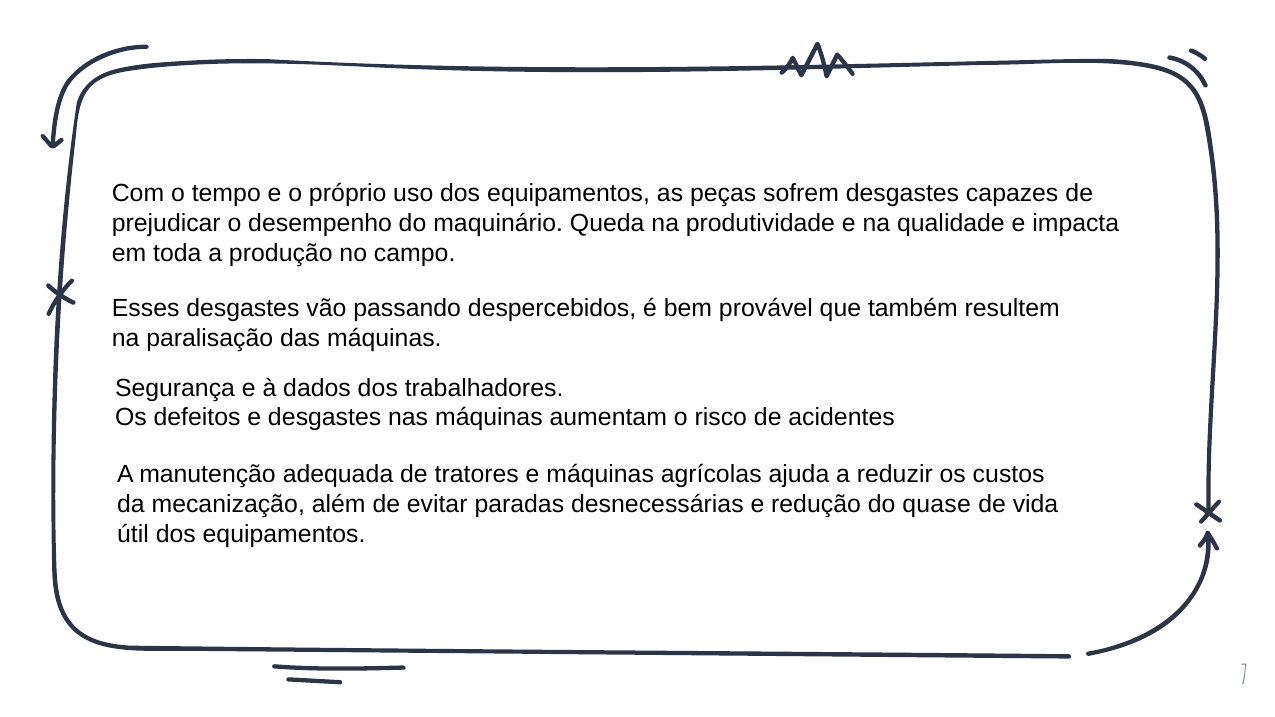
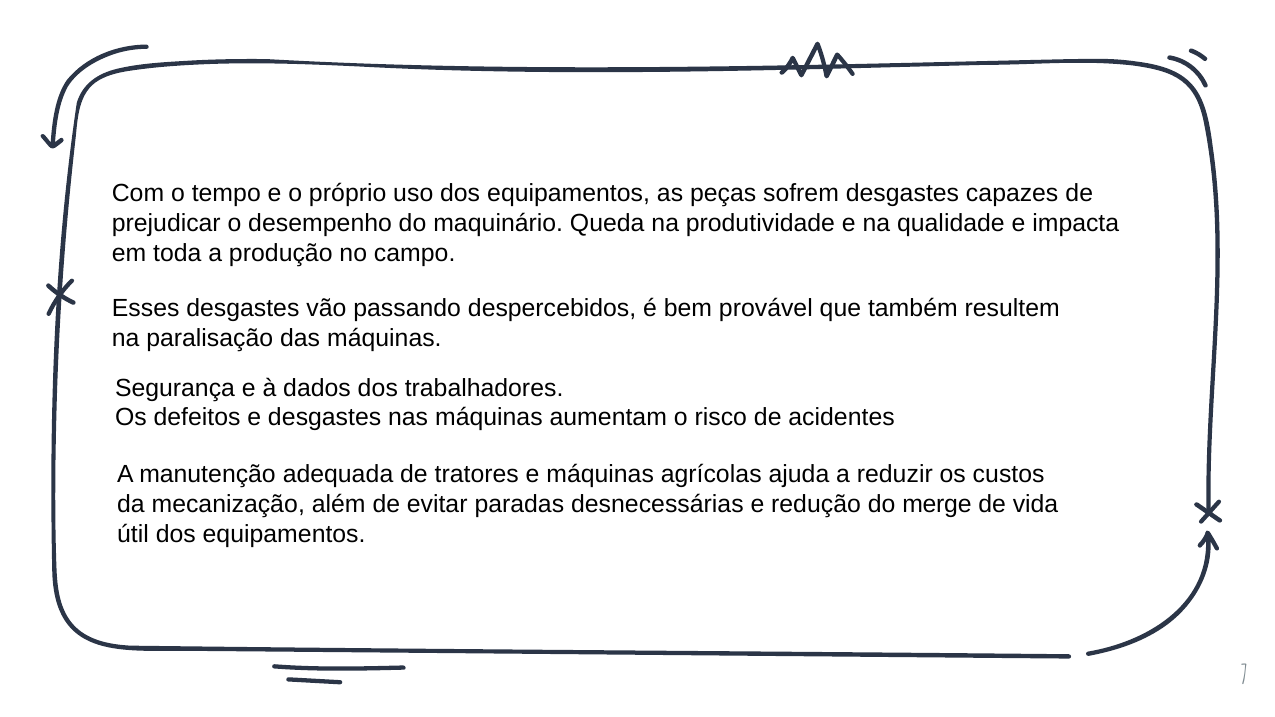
quase: quase -> merge (937, 505)
